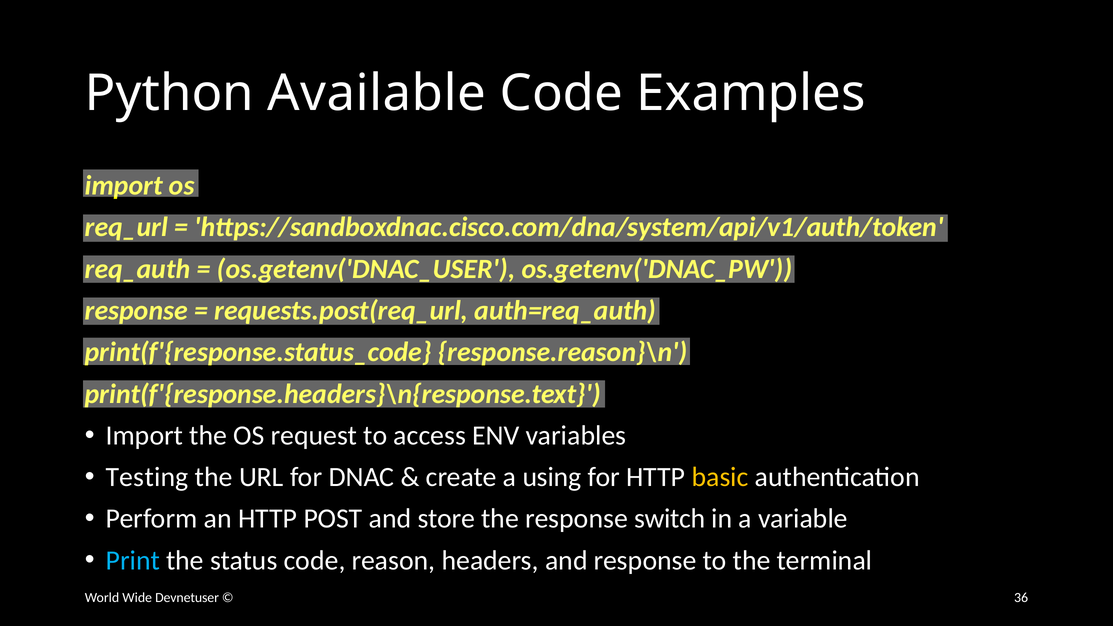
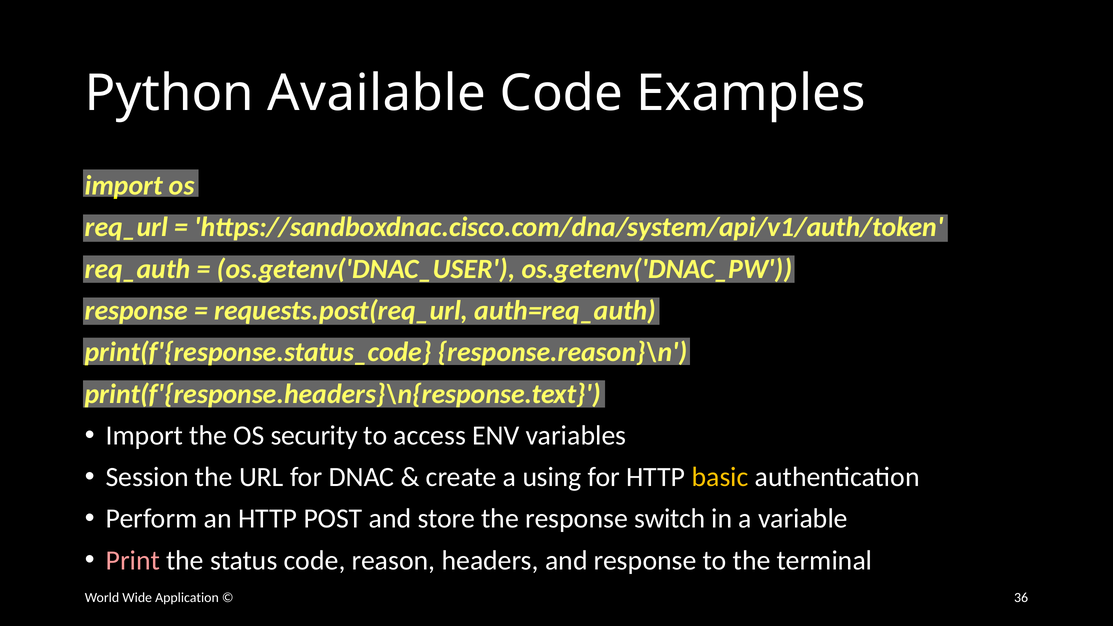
request: request -> security (314, 436)
Testing: Testing -> Session (147, 477)
Print colour: light blue -> pink (133, 560)
Devnetuser: Devnetuser -> Application (187, 598)
